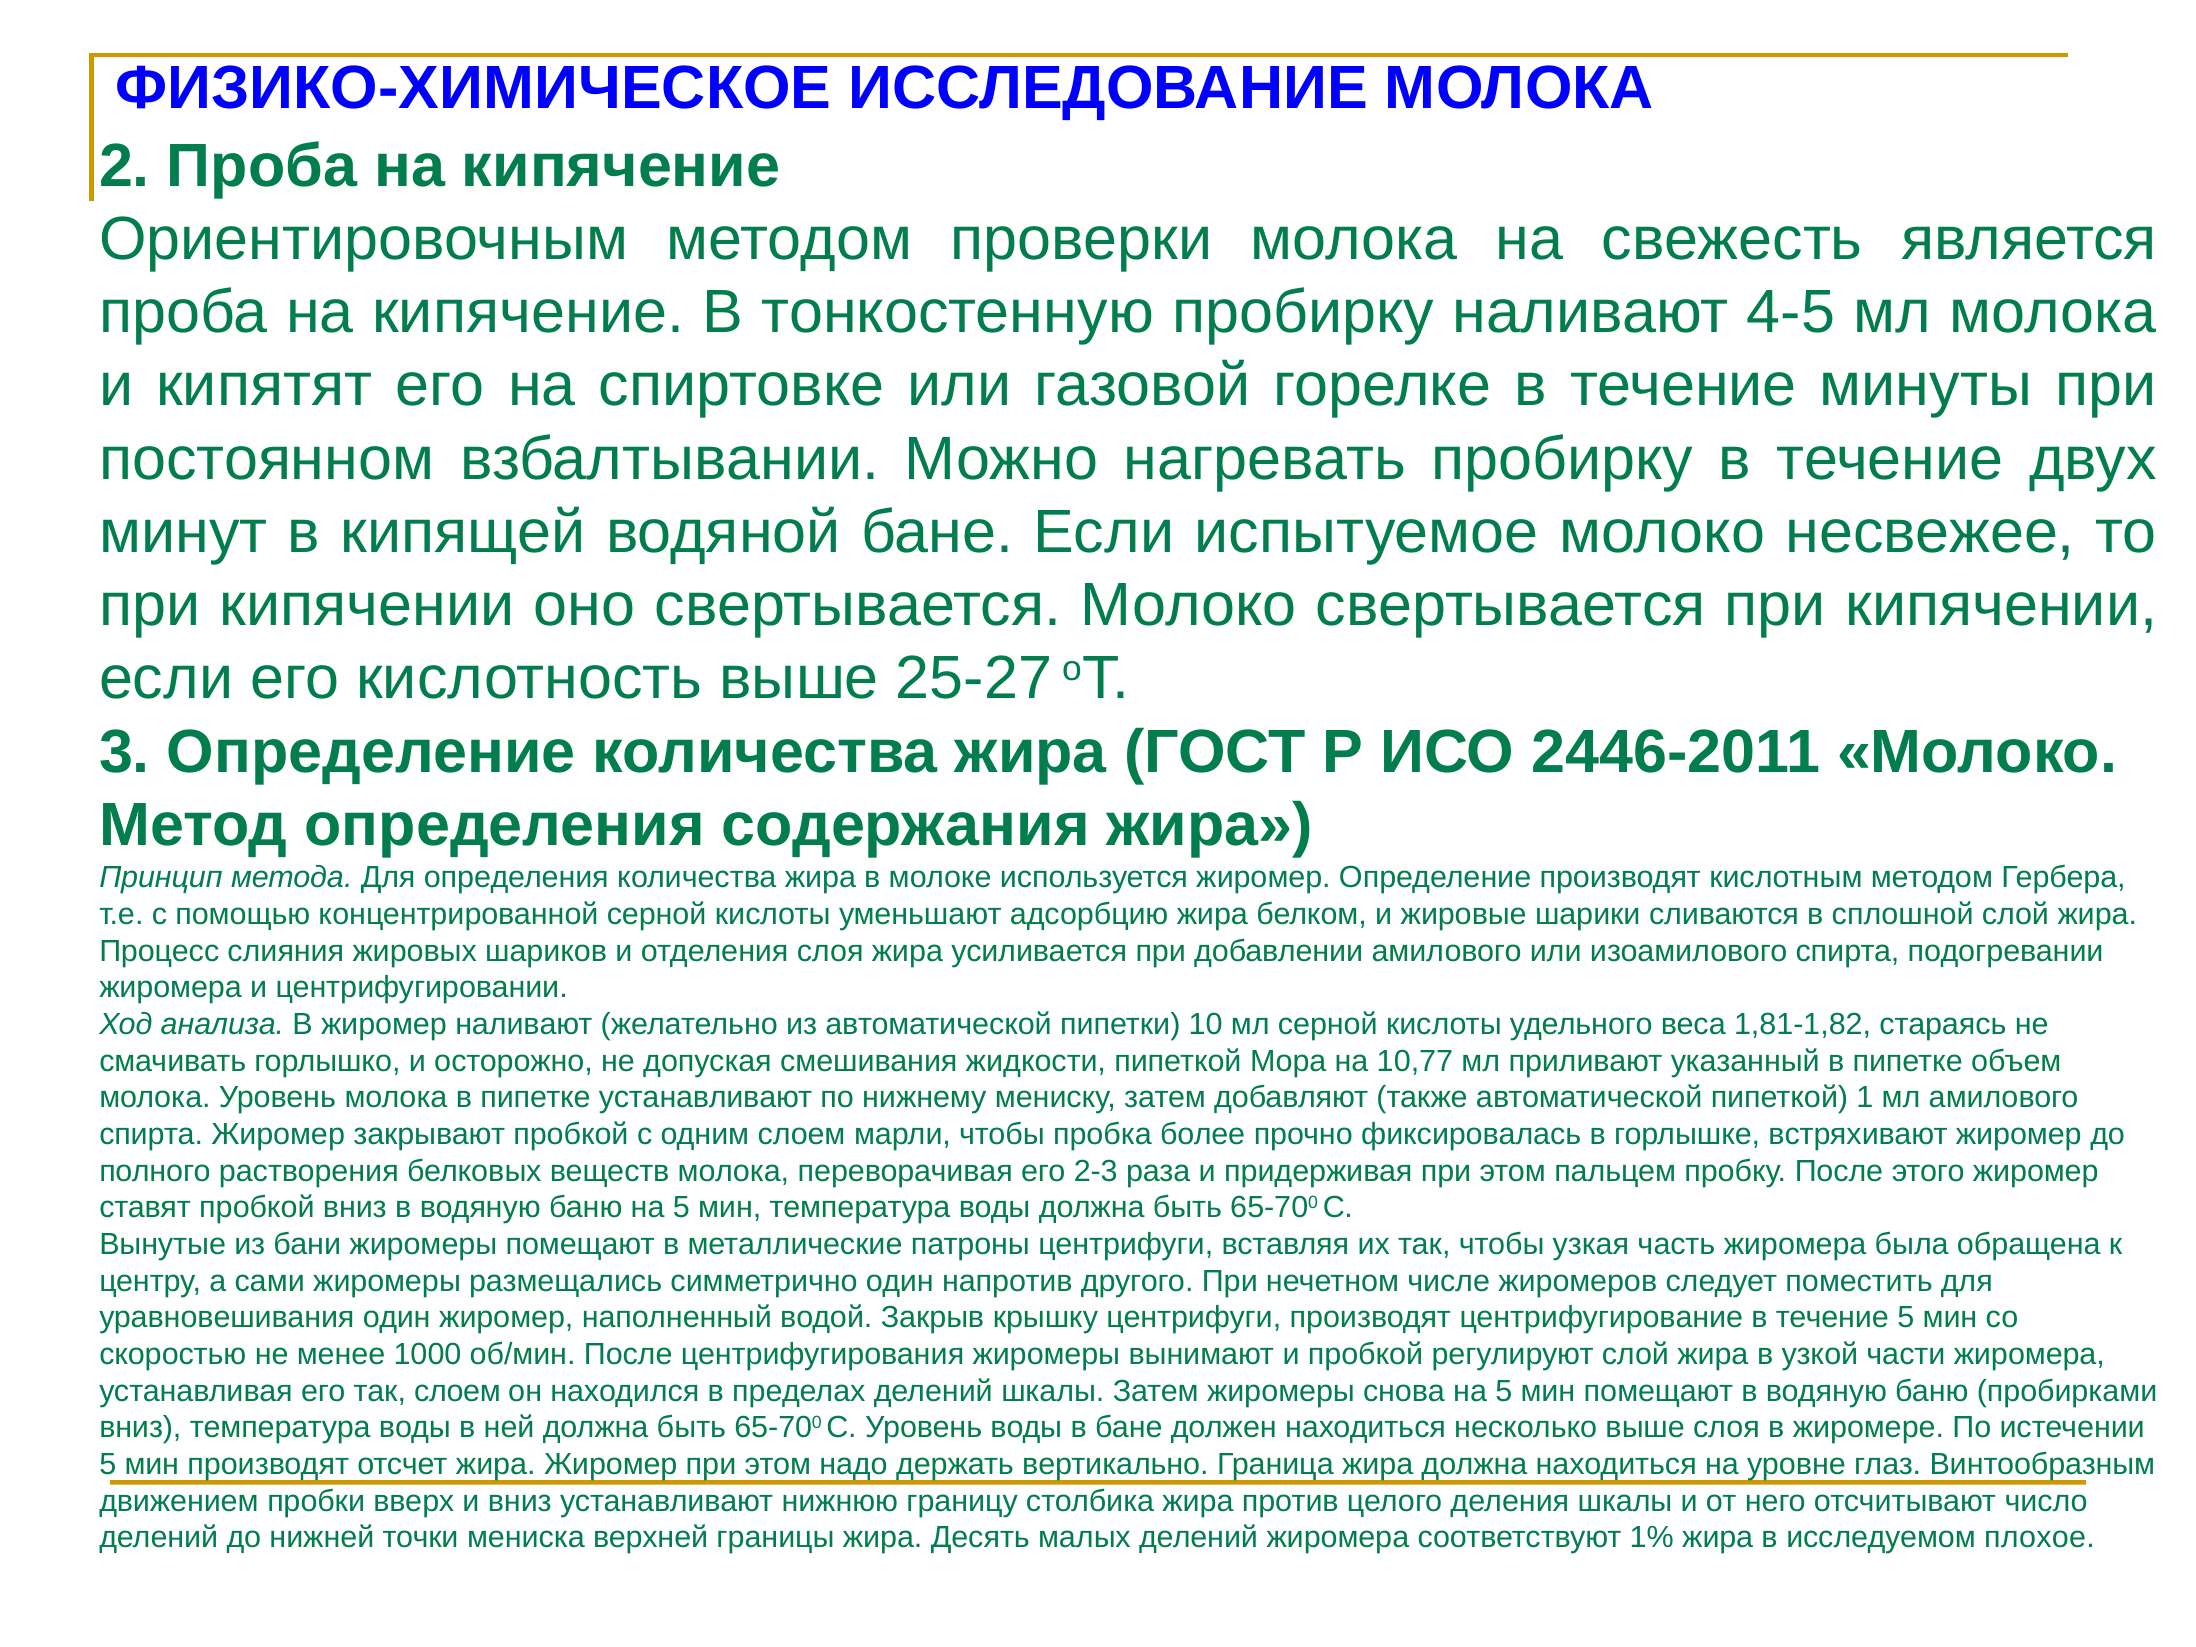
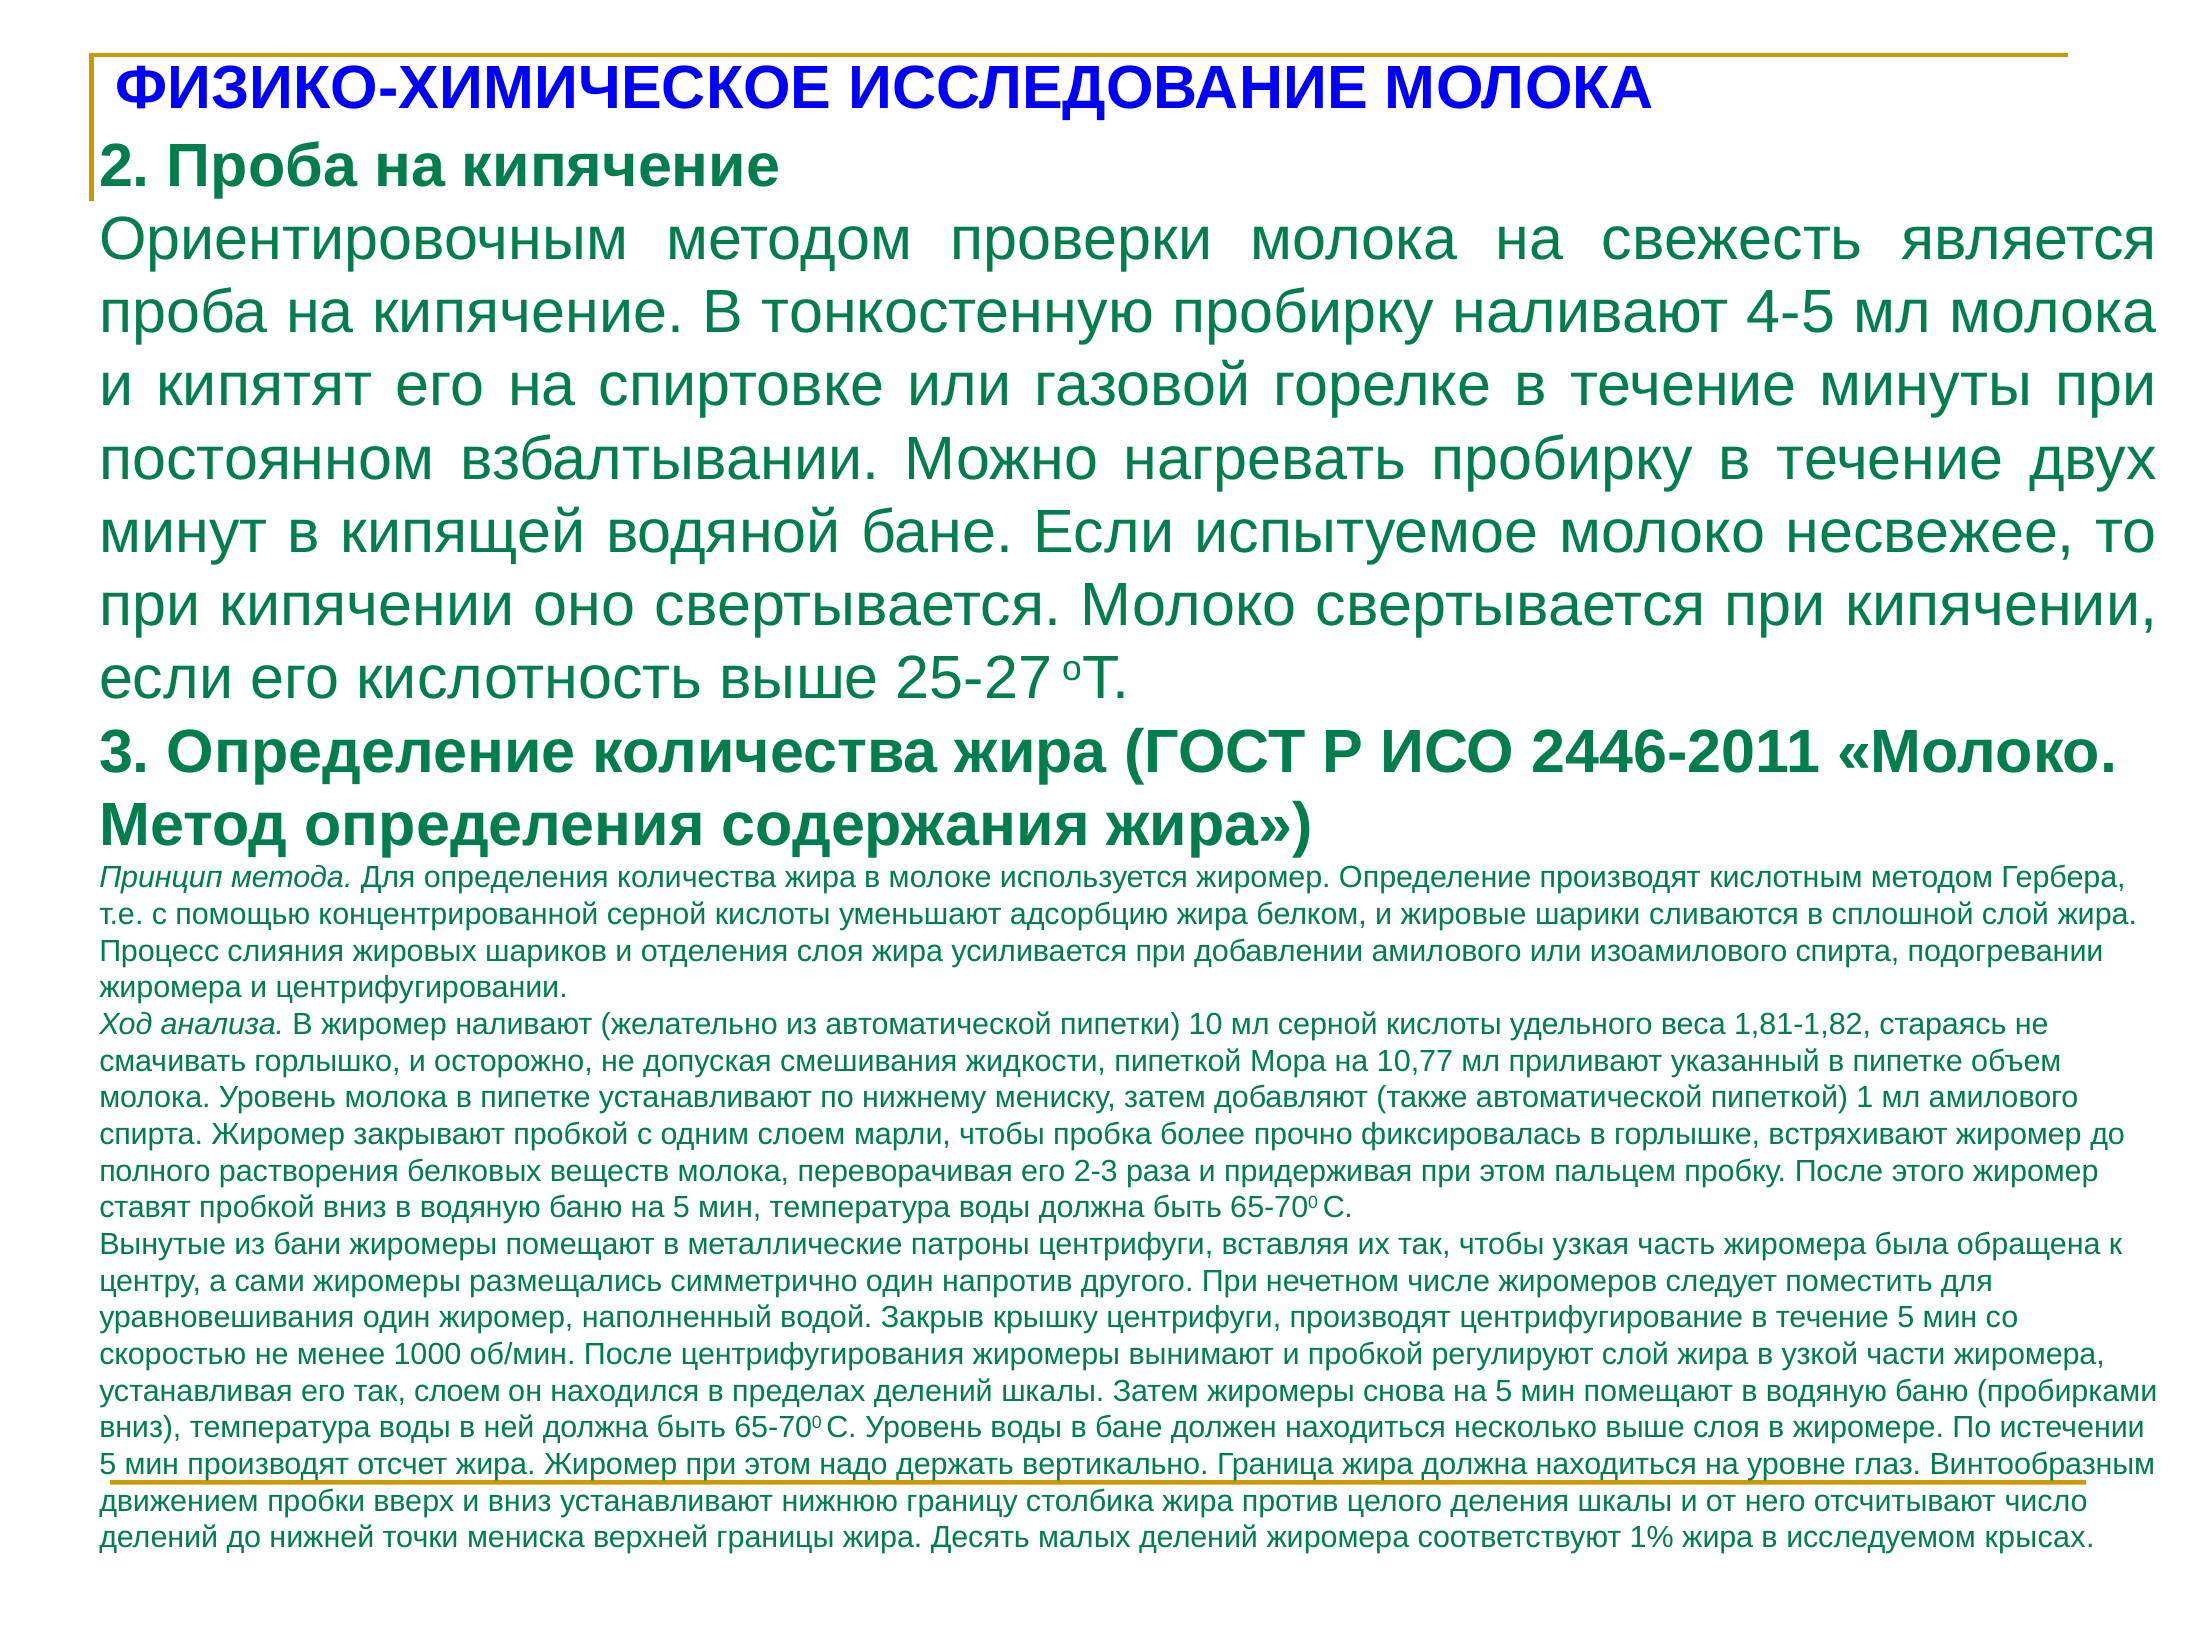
плохое: плохое -> крысах (2040, 1538)
